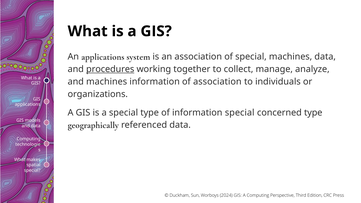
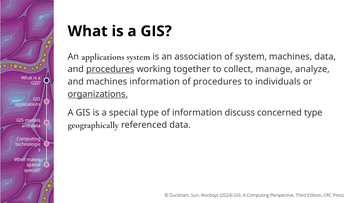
of special: special -> system (251, 57)
of association: association -> procedures (217, 82)
organizations underline: none -> present (98, 94)
information special: special -> discuss (240, 113)
